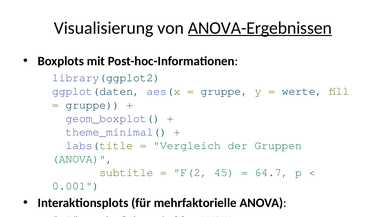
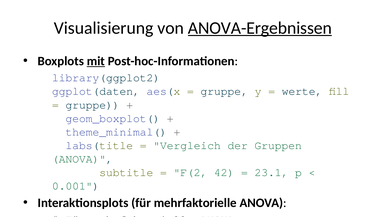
mit underline: none -> present (96, 61)
45: 45 -> 42 (224, 172)
64.7: 64.7 -> 23.1 (272, 172)
